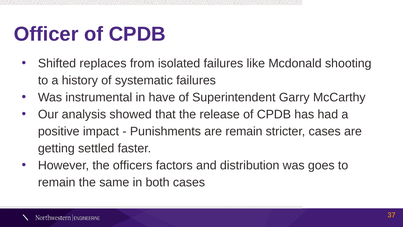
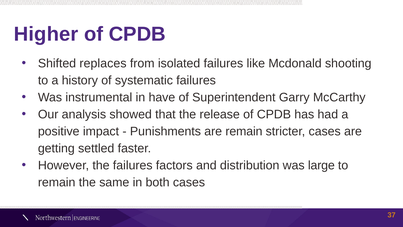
Officer: Officer -> Higher (46, 34)
the officers: officers -> failures (133, 165)
goes: goes -> large (321, 165)
